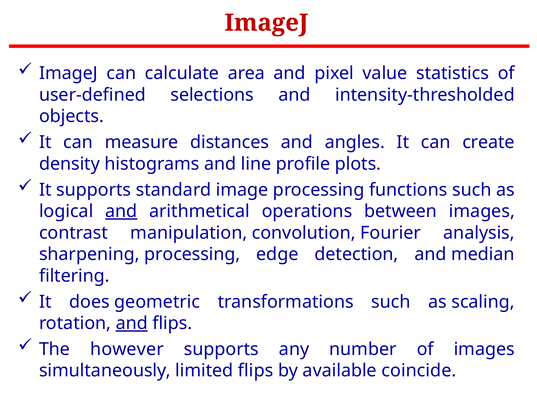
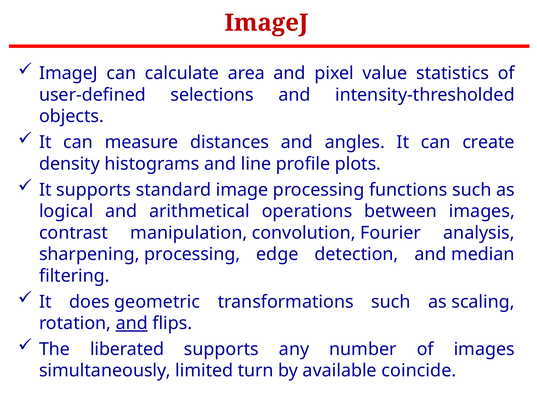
and underline: present -> none (121, 211)
however: however -> liberated (127, 349)
limited flips: flips -> turn (256, 371)
